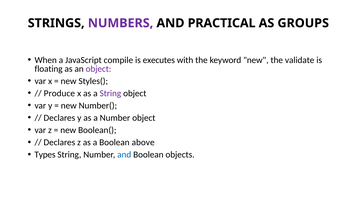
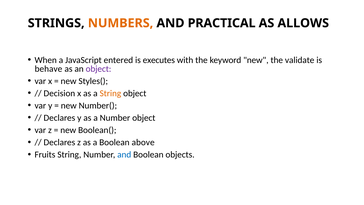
NUMBERS colour: purple -> orange (121, 23)
GROUPS: GROUPS -> ALLOWS (303, 23)
compile: compile -> entered (118, 60)
floating: floating -> behave (48, 69)
Produce: Produce -> Decision (59, 93)
String colour: purple -> orange (110, 93)
Types: Types -> Fruits (45, 155)
